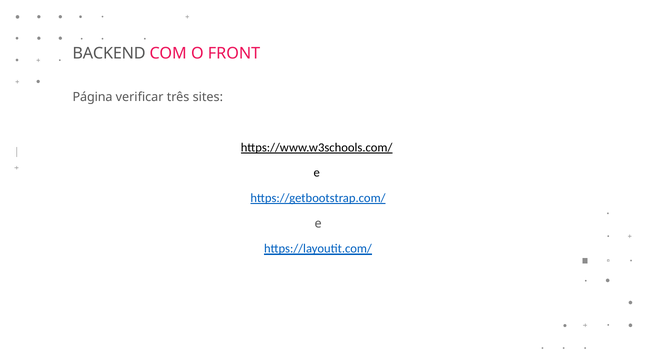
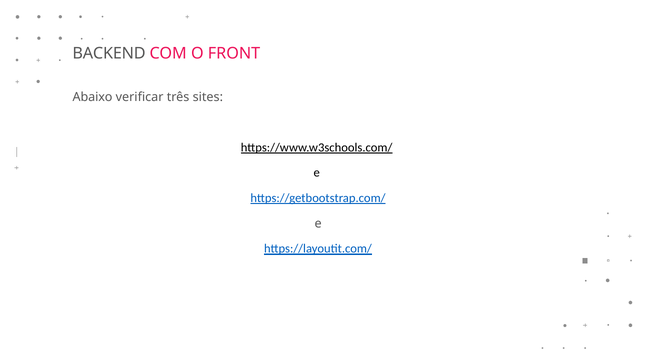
Página: Página -> Abaixo (93, 97)
